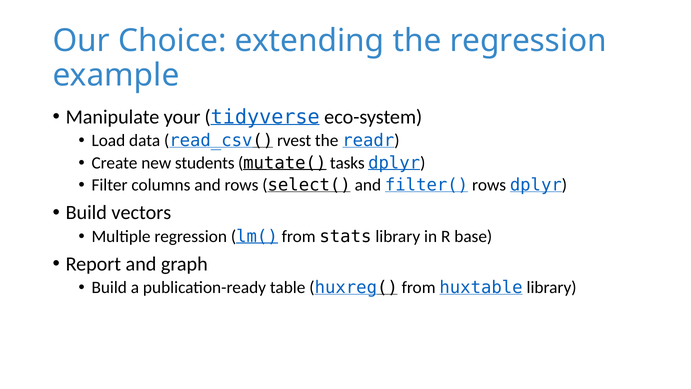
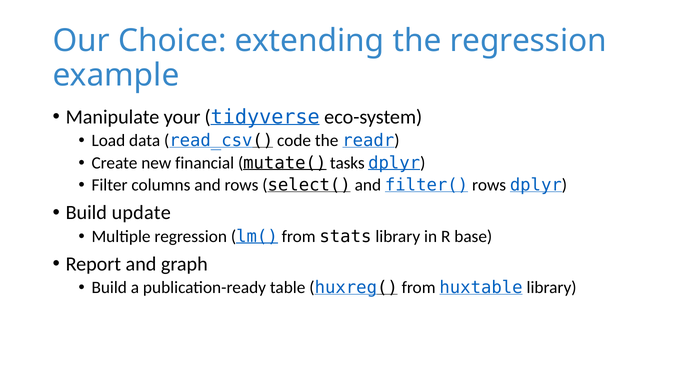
rvest: rvest -> code (294, 141)
students: students -> financial (205, 163)
vectors: vectors -> update (141, 213)
